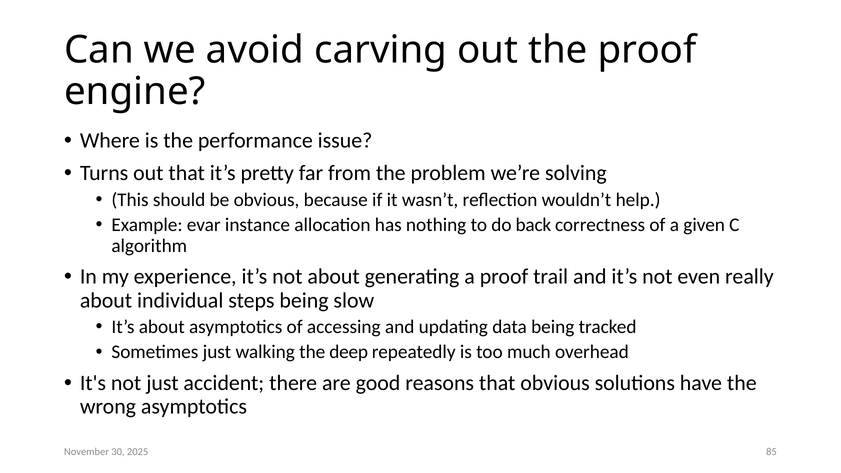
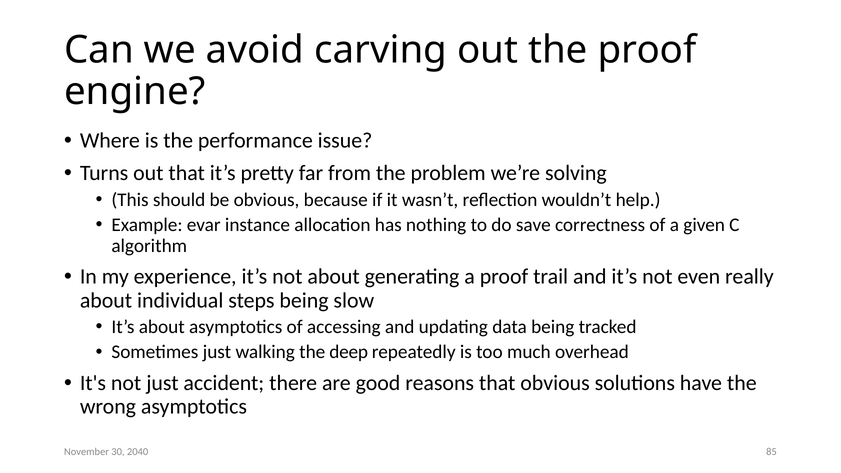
back: back -> save (533, 225)
2025: 2025 -> 2040 (138, 452)
